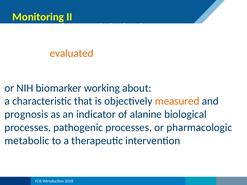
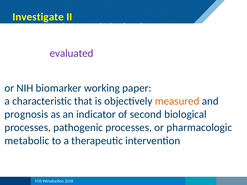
Monitoring: Monitoring -> Investigate (38, 17)
evaluated colour: orange -> purple (72, 53)
about: about -> paper (137, 88)
alanine: alanine -> second (146, 114)
